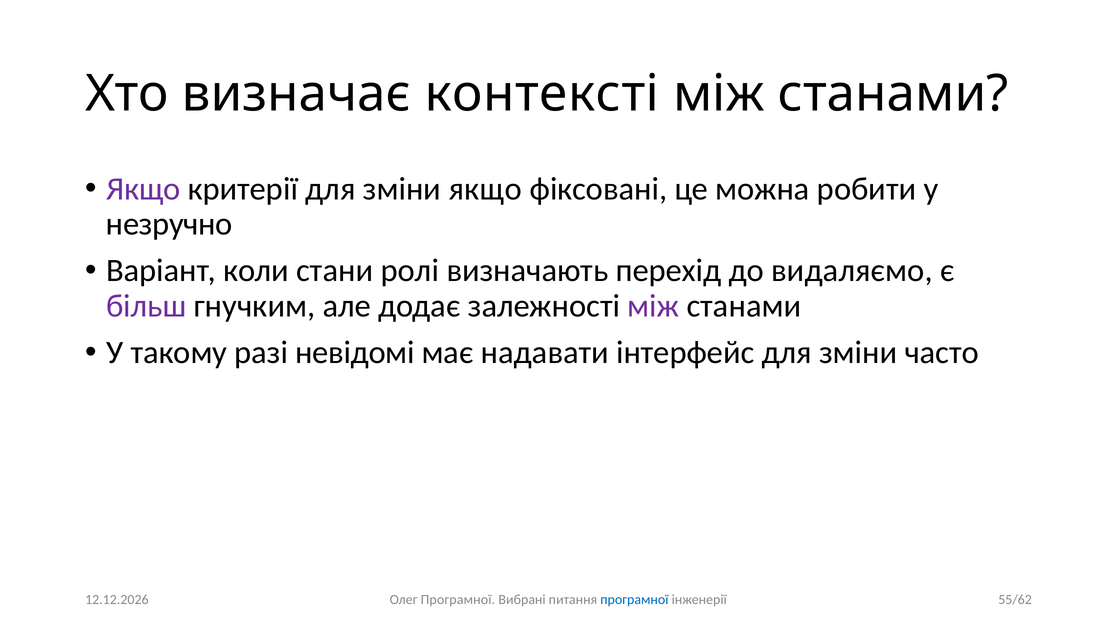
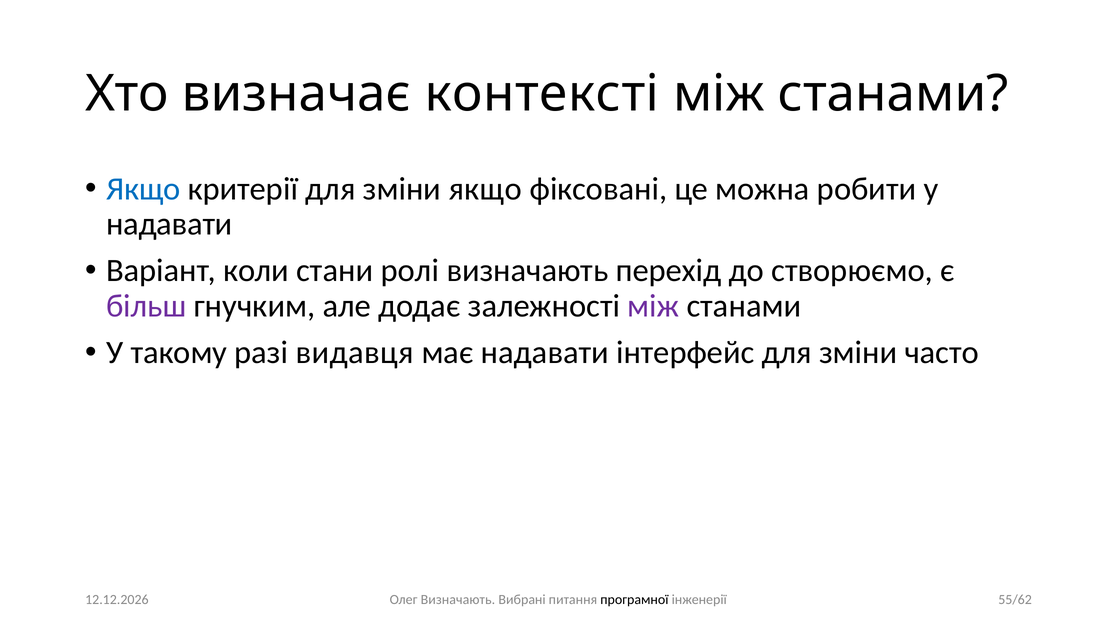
Якщо colour: purple -> blue (143, 189)
незручно: незручно -> надавати (169, 224)
видаляємо: видаляємо -> створюємо (852, 271)
невідомі: невідомі -> видавця (355, 353)
Олег Програмної: Програмної -> Визначають (458, 600)
програмної colour: blue -> black (634, 600)
